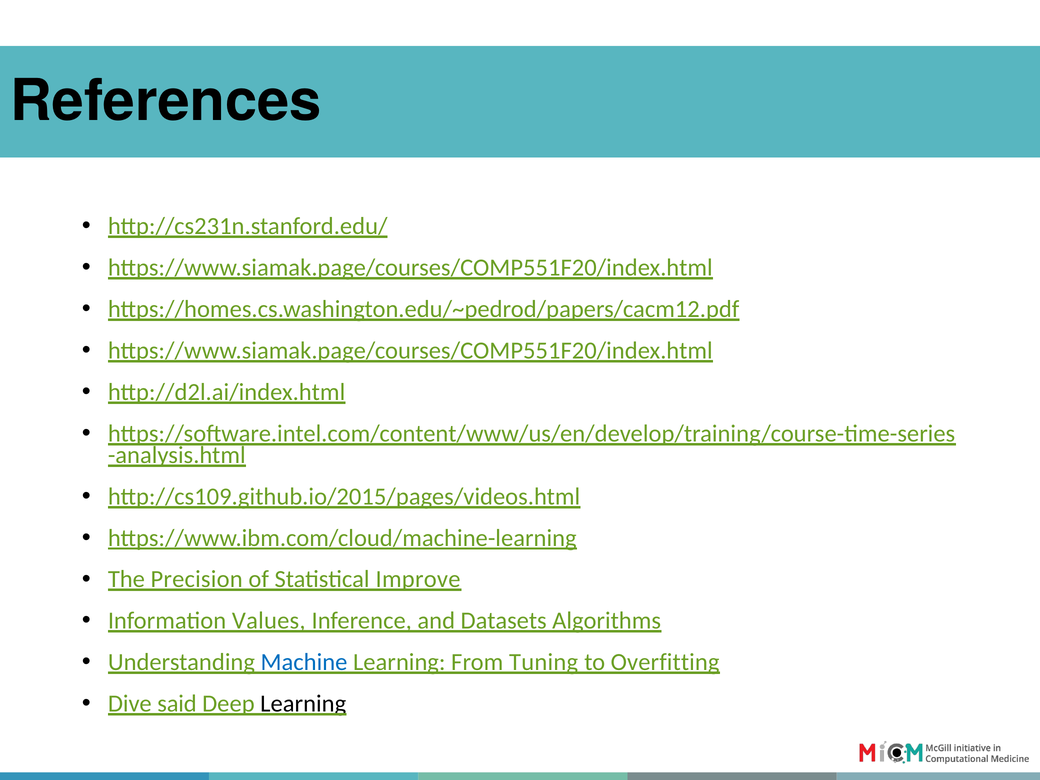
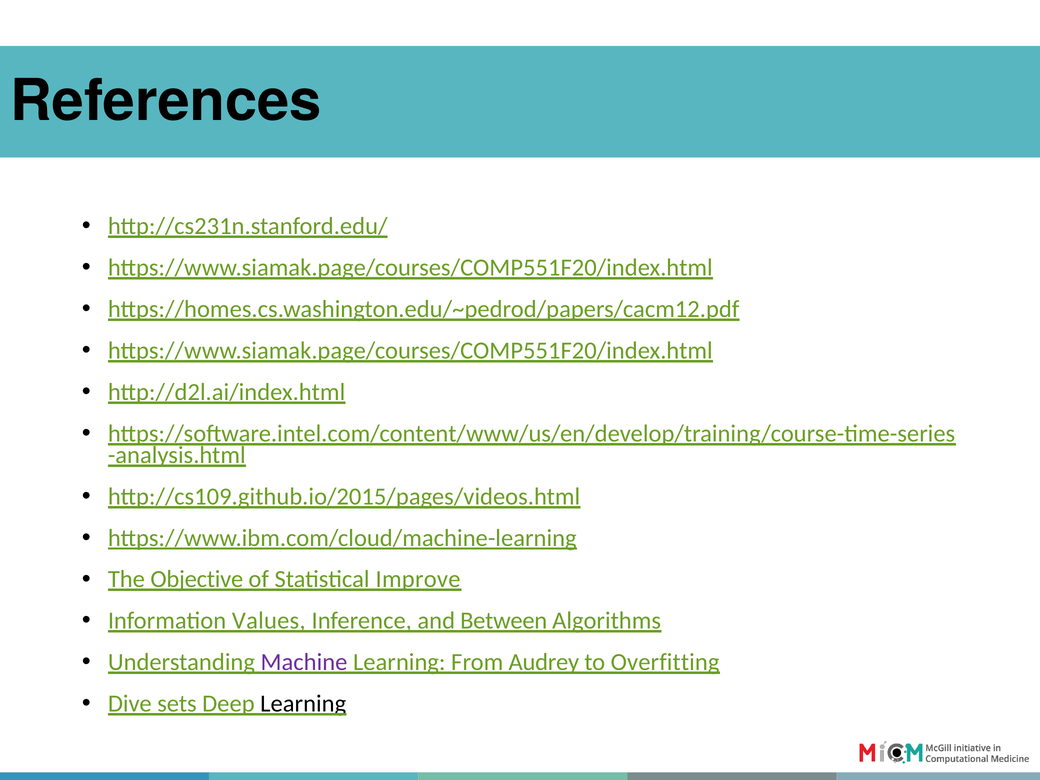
Precision: Precision -> Objective (197, 579)
Datasets: Datasets -> Between (504, 621)
Machine colour: blue -> purple (304, 662)
Tuning: Tuning -> Audrey (544, 662)
said: said -> sets (177, 704)
